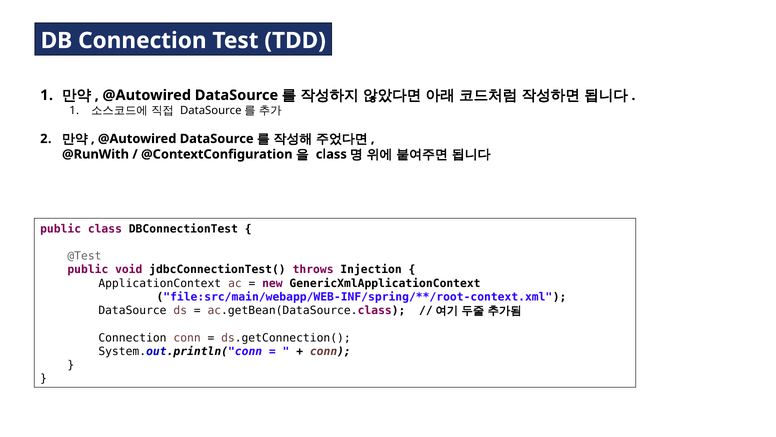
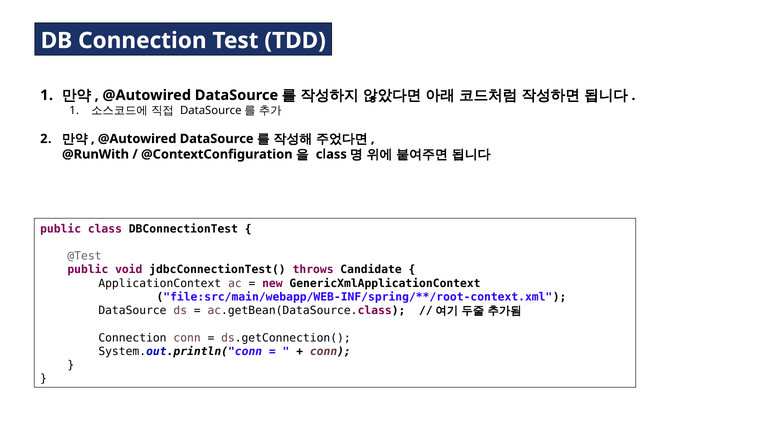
Injection: Injection -> Candidate (371, 269)
